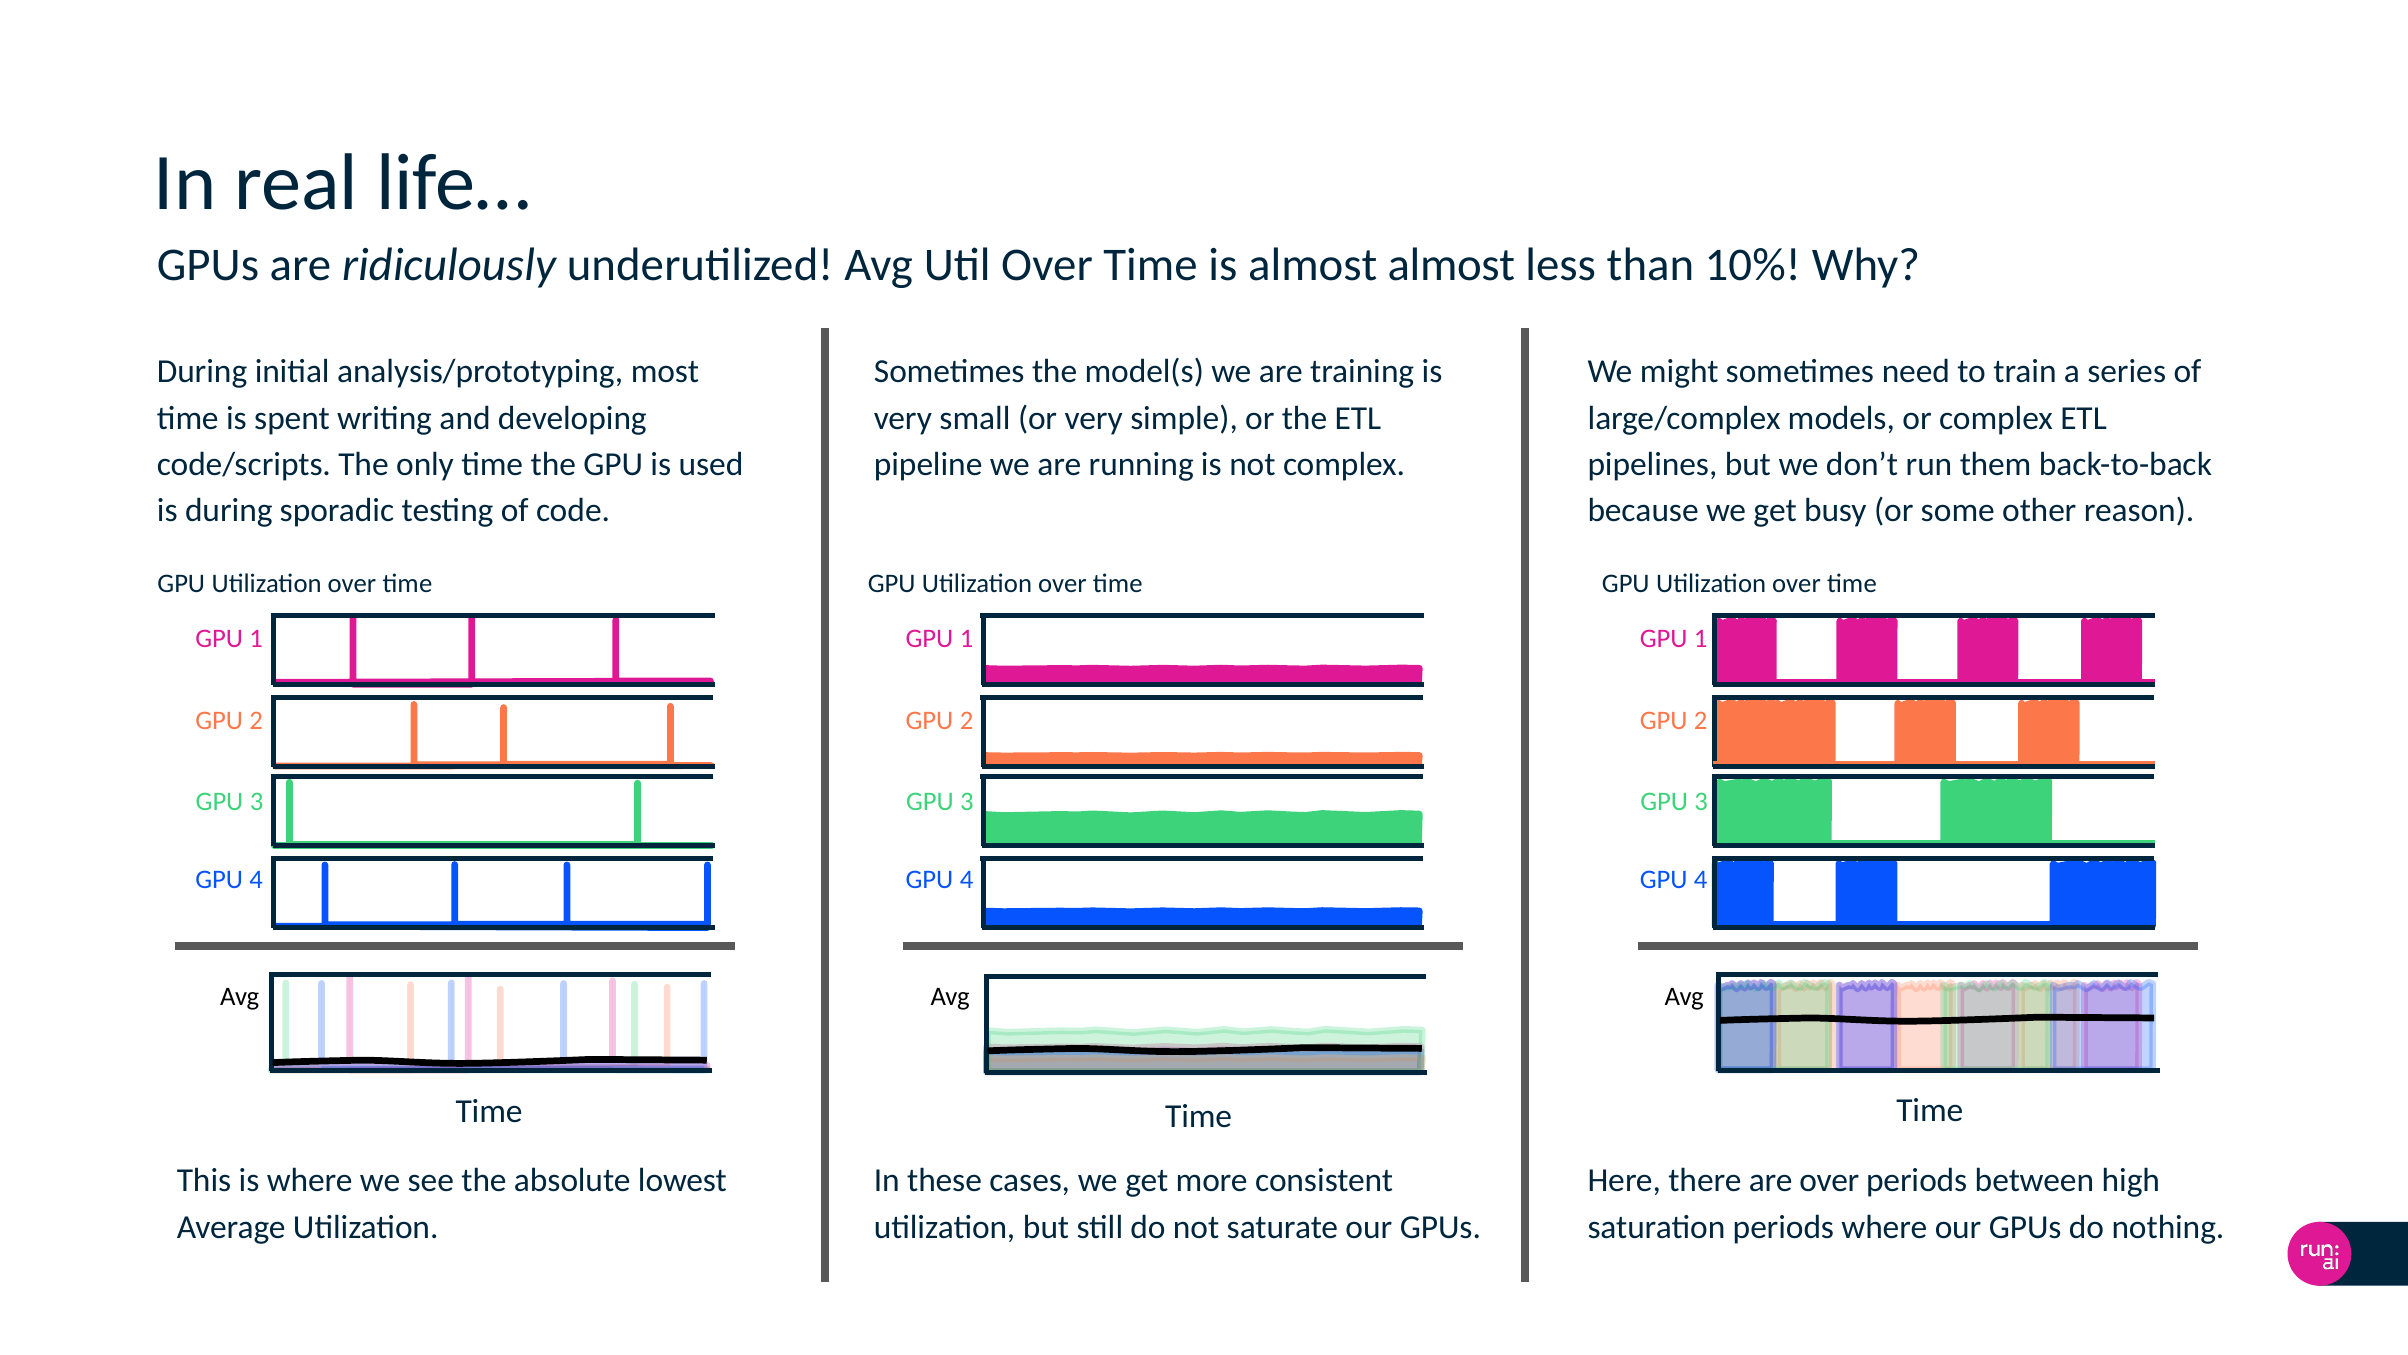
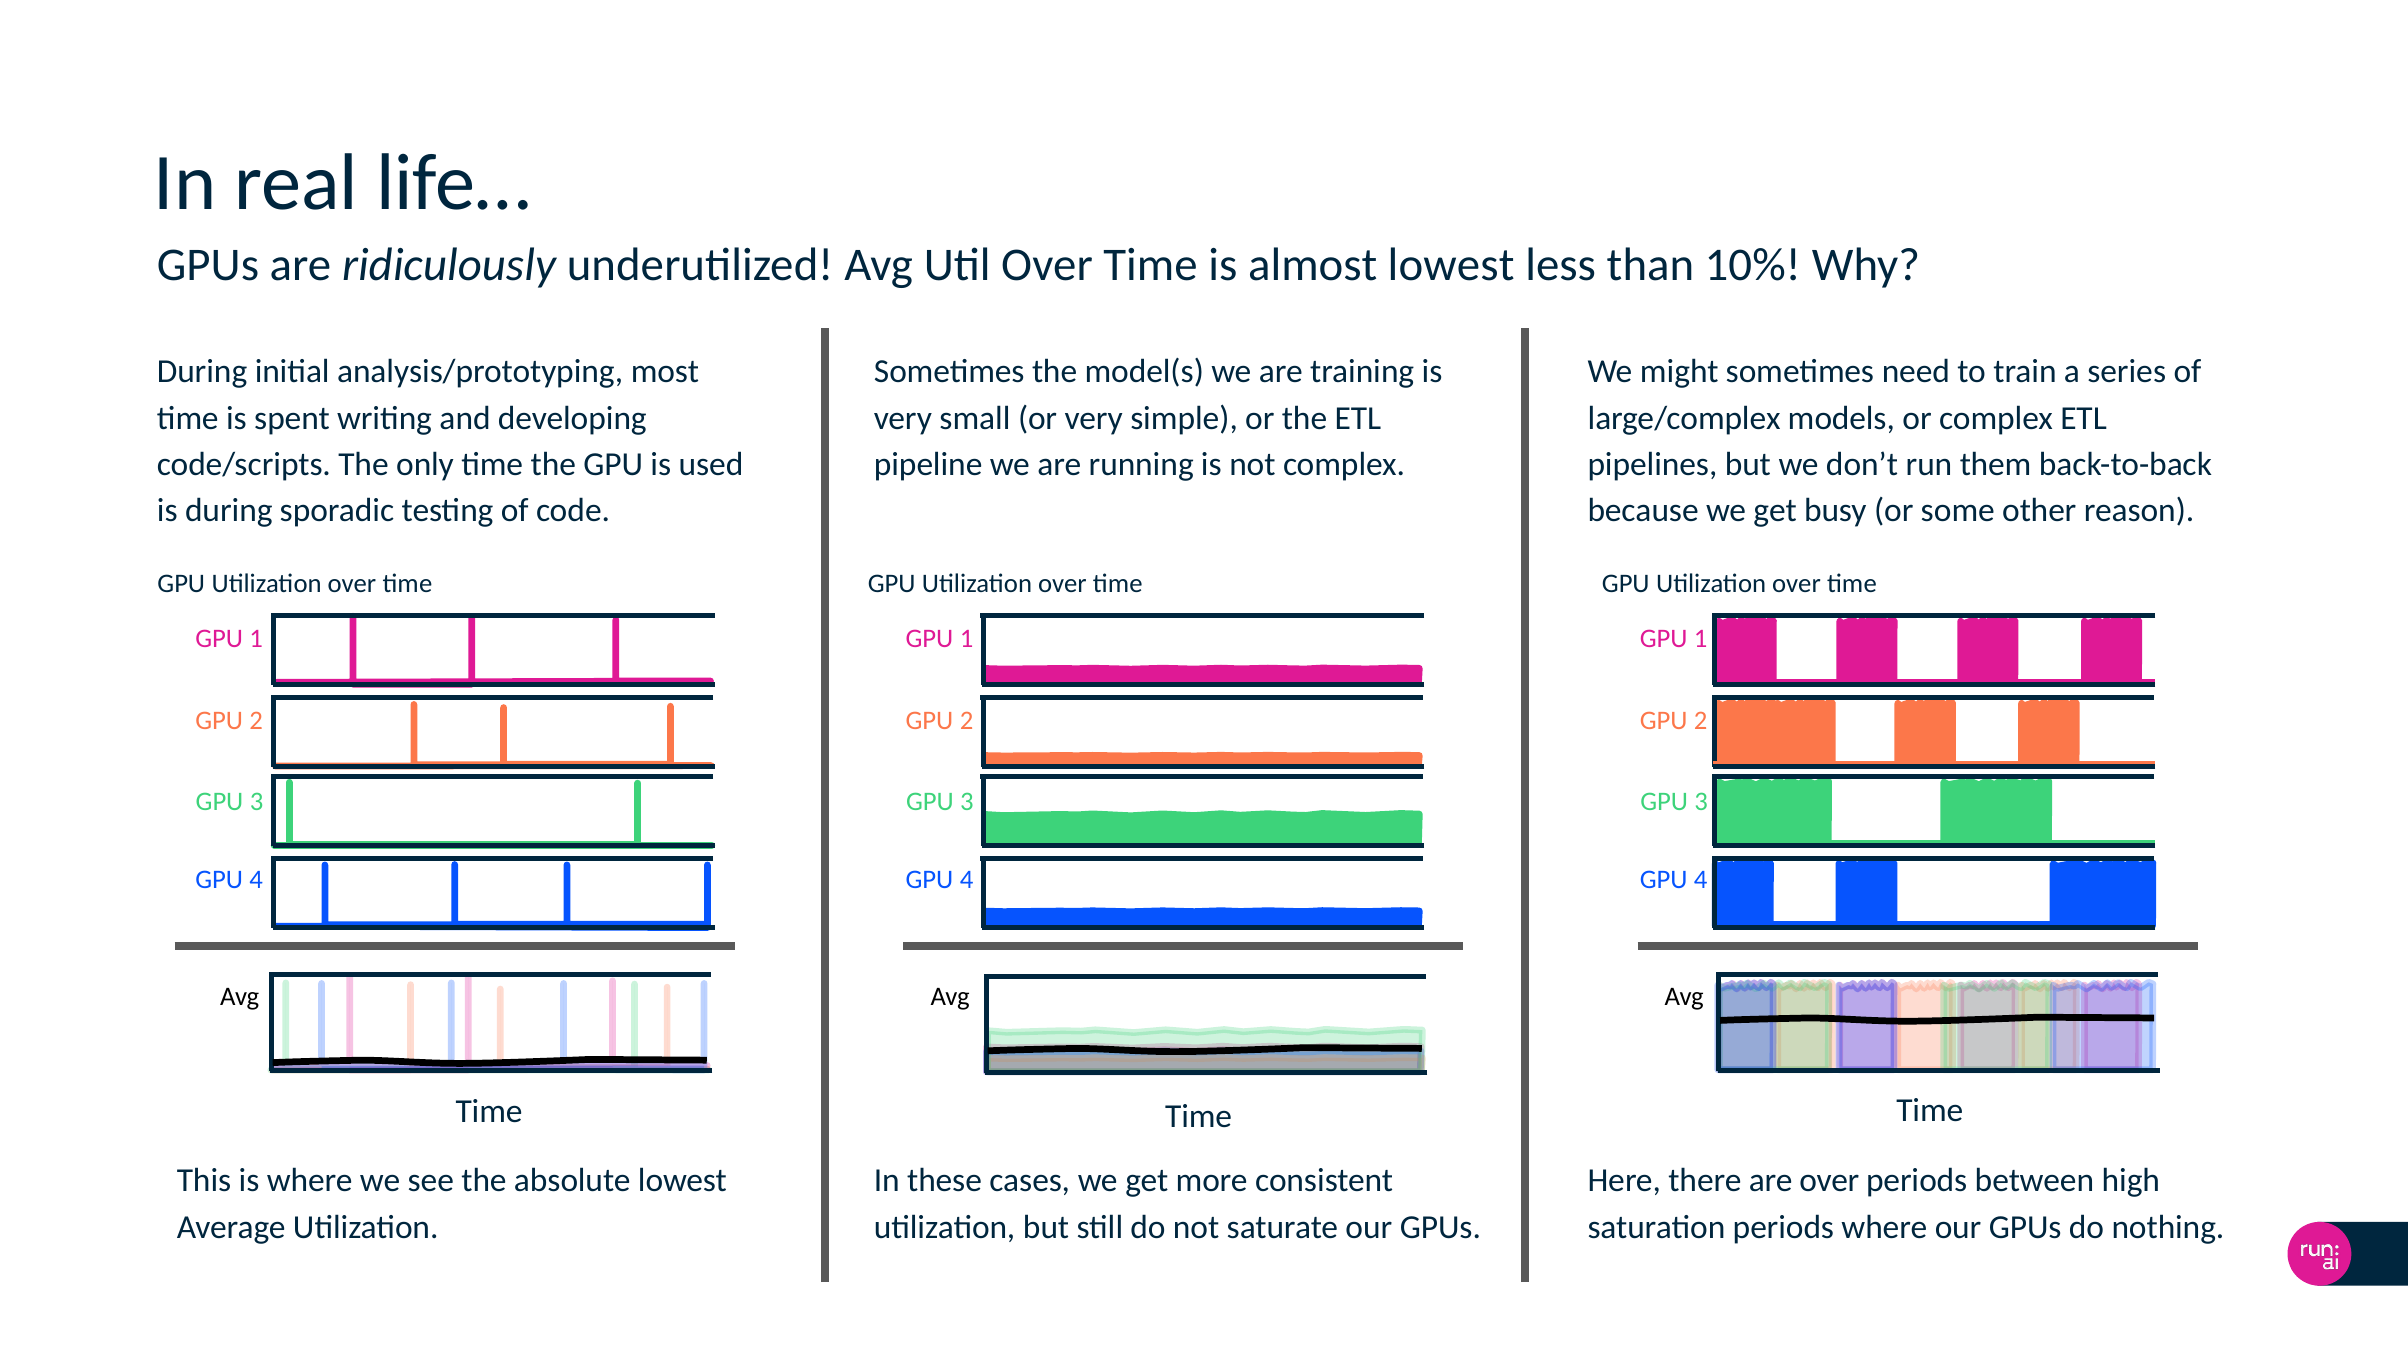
almost almost: almost -> lowest (1451, 265)
